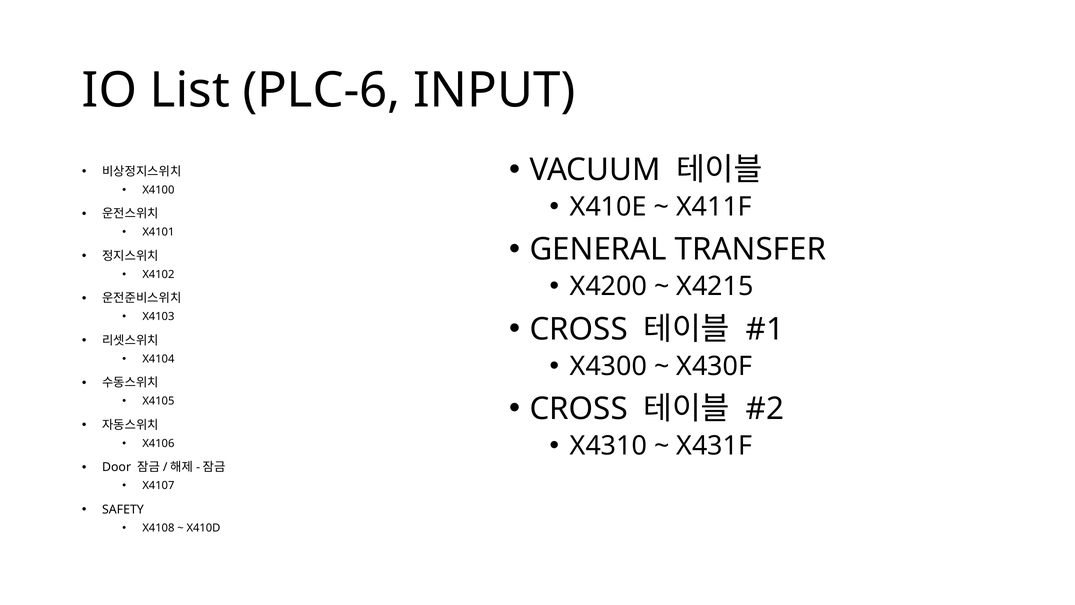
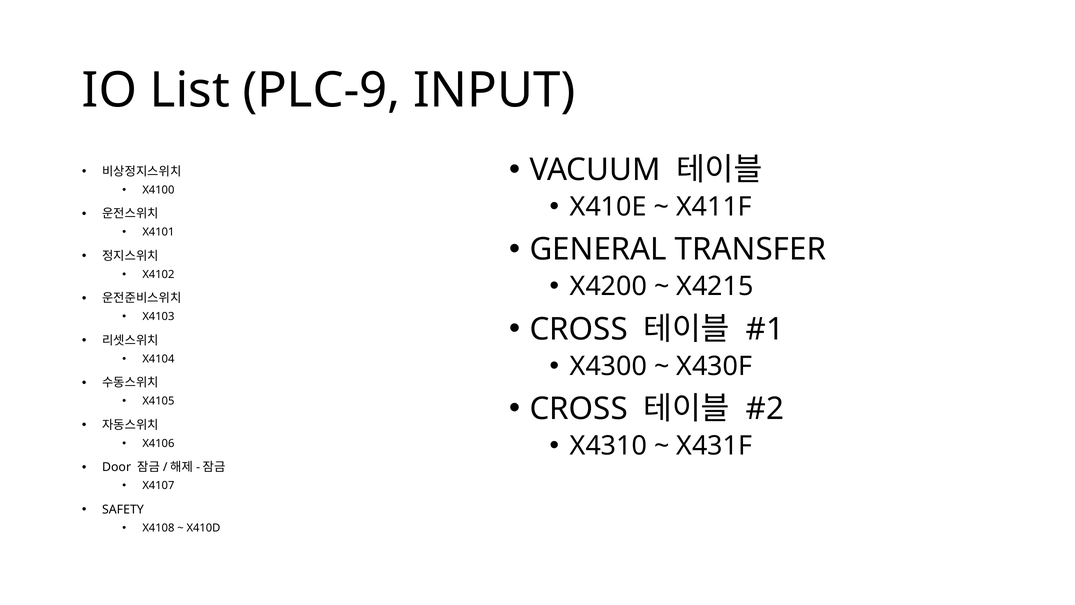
PLC-6: PLC-6 -> PLC-9 (322, 90)
